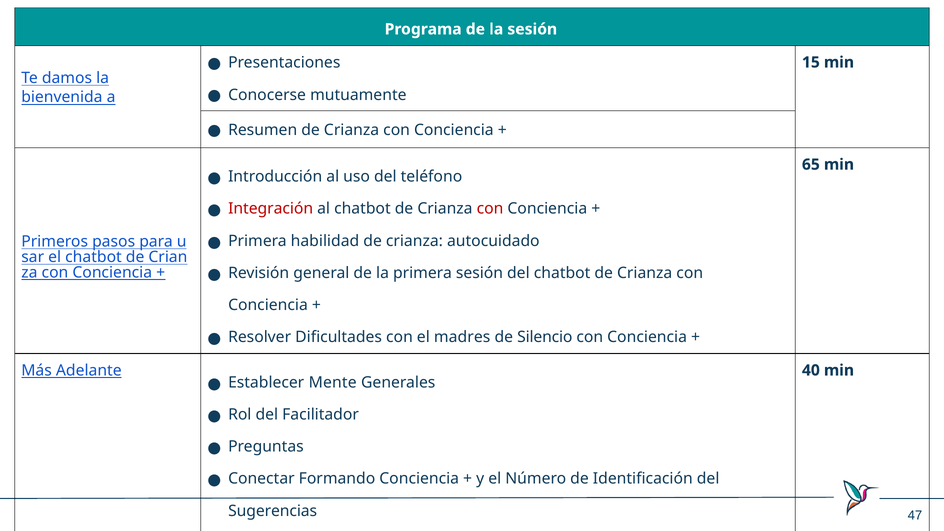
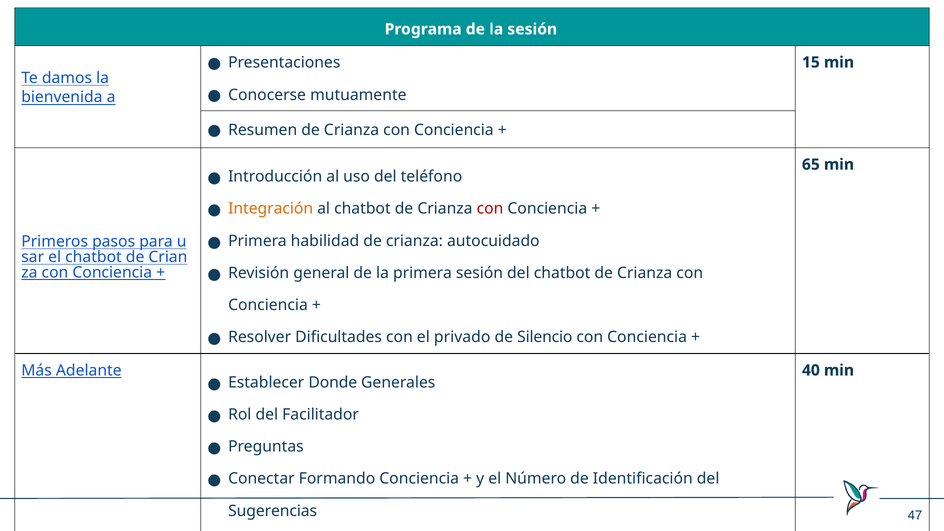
Integración colour: red -> orange (271, 209)
madres: madres -> privado (462, 337)
Mente: Mente -> Donde (333, 382)
